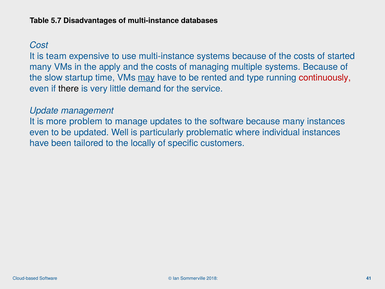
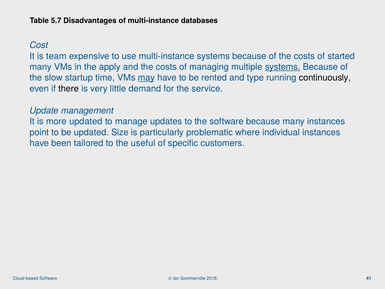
systems underline: none -> present (283, 67)
continuously colour: red -> black (325, 78)
more problem: problem -> updated (86, 121)
even: even -> point (39, 132)
Well: Well -> Size (120, 132)
locally: locally -> useful (143, 143)
